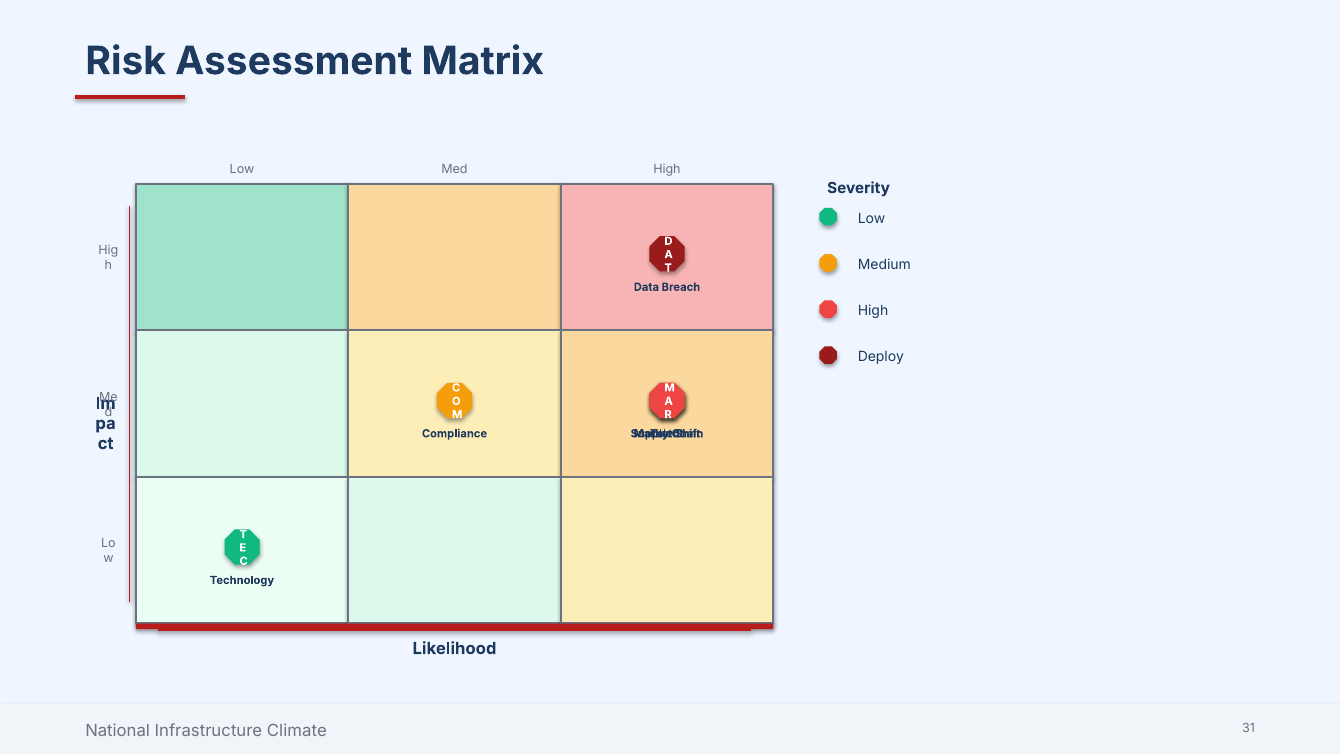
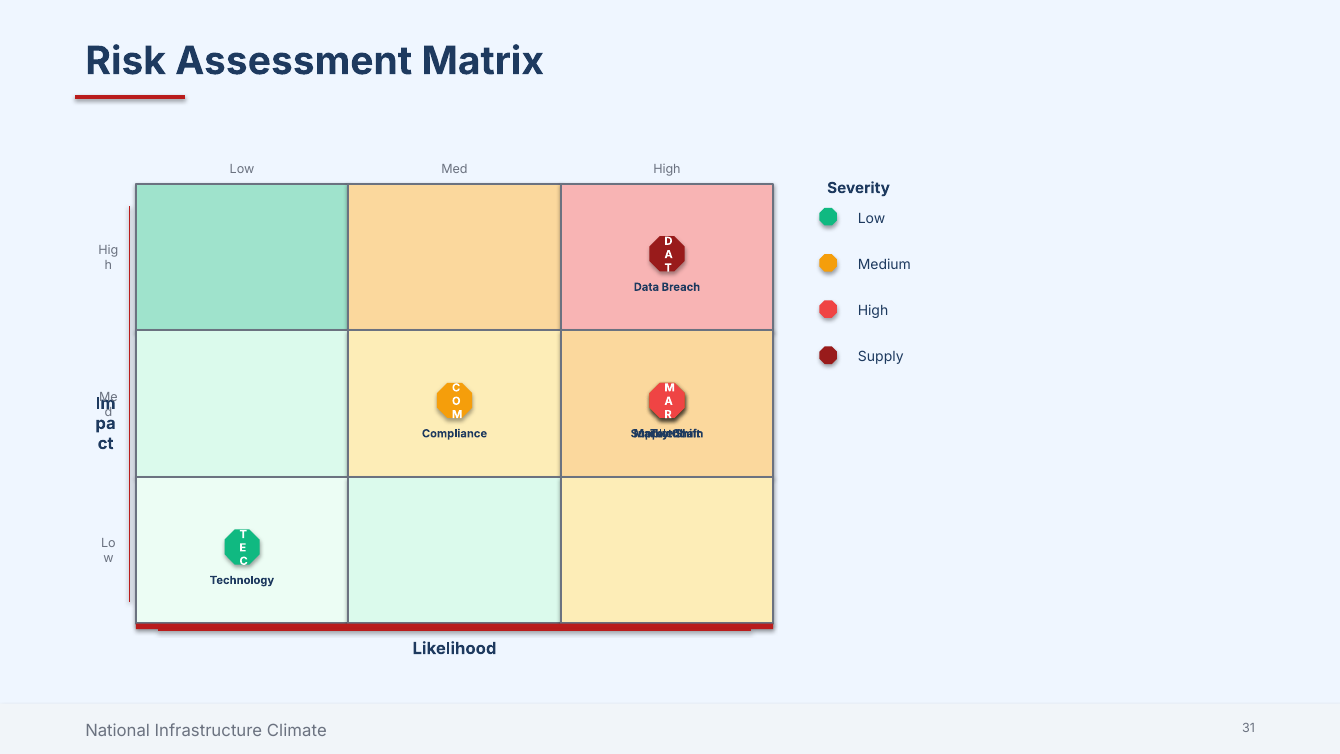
Deploy: Deploy -> Supply (881, 357)
